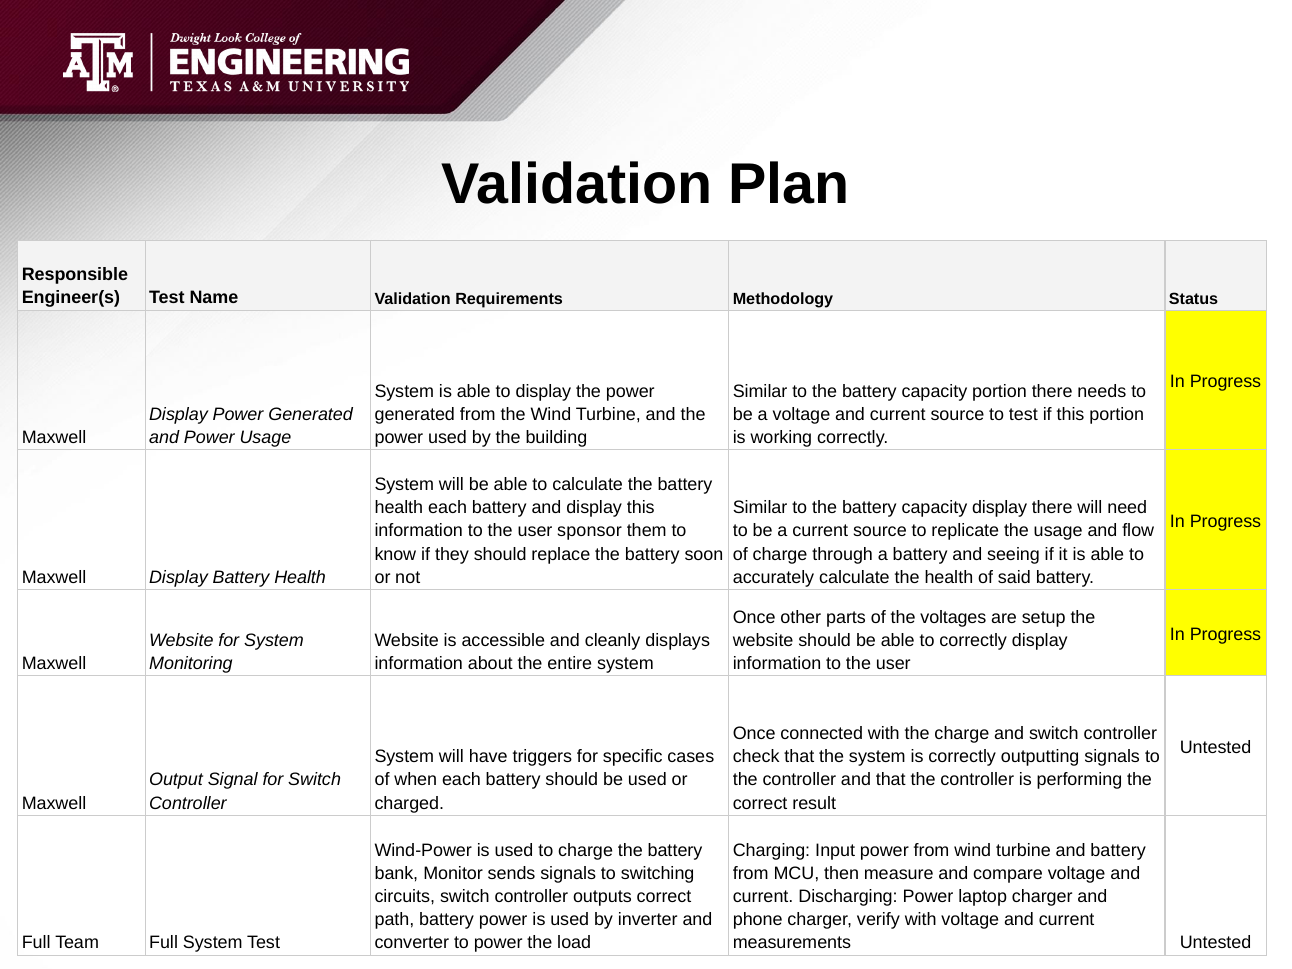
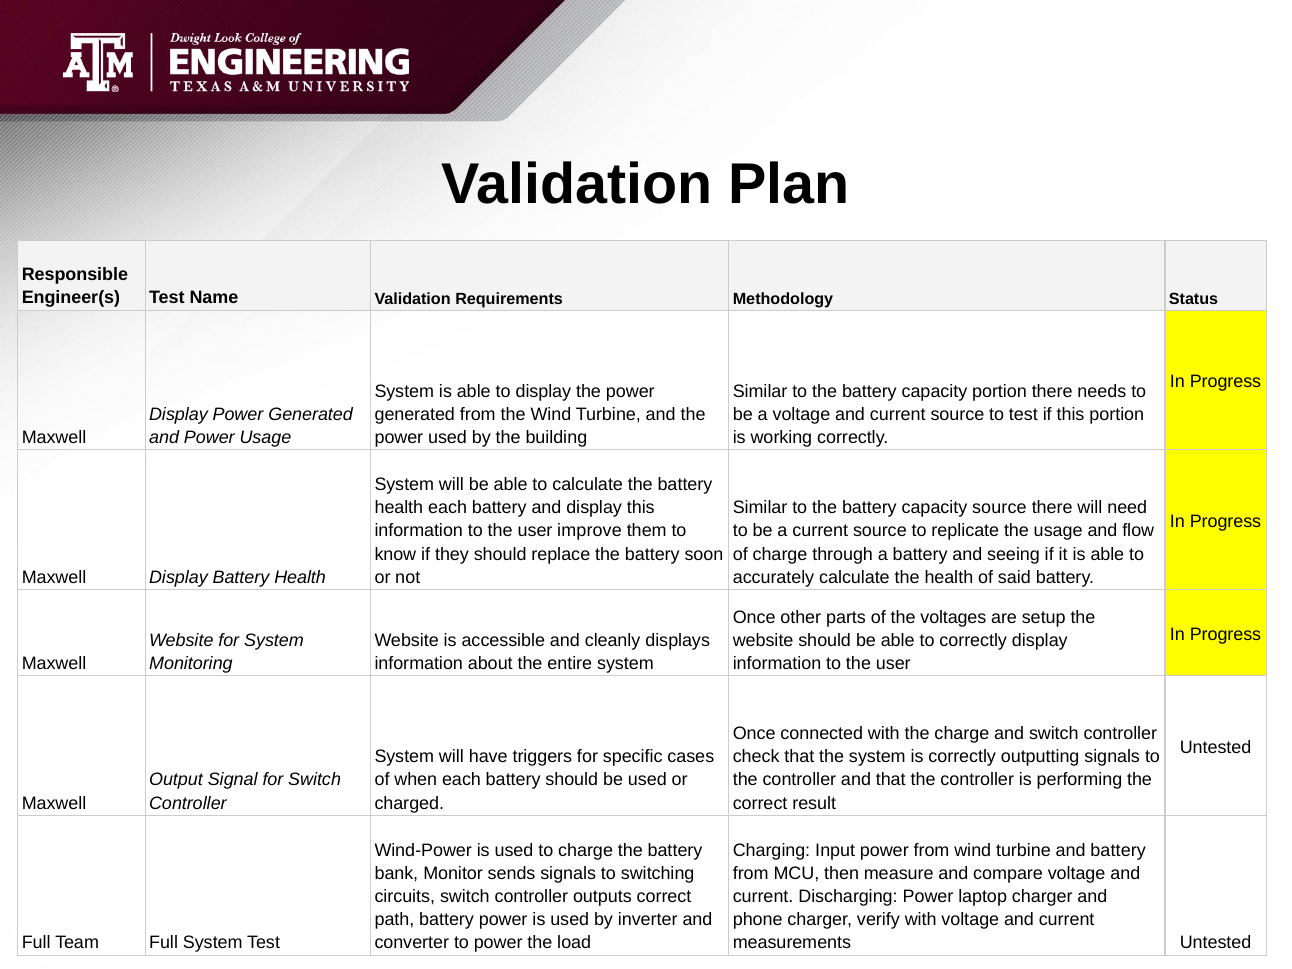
capacity display: display -> source (999, 508)
sponsor: sponsor -> improve (589, 531)
